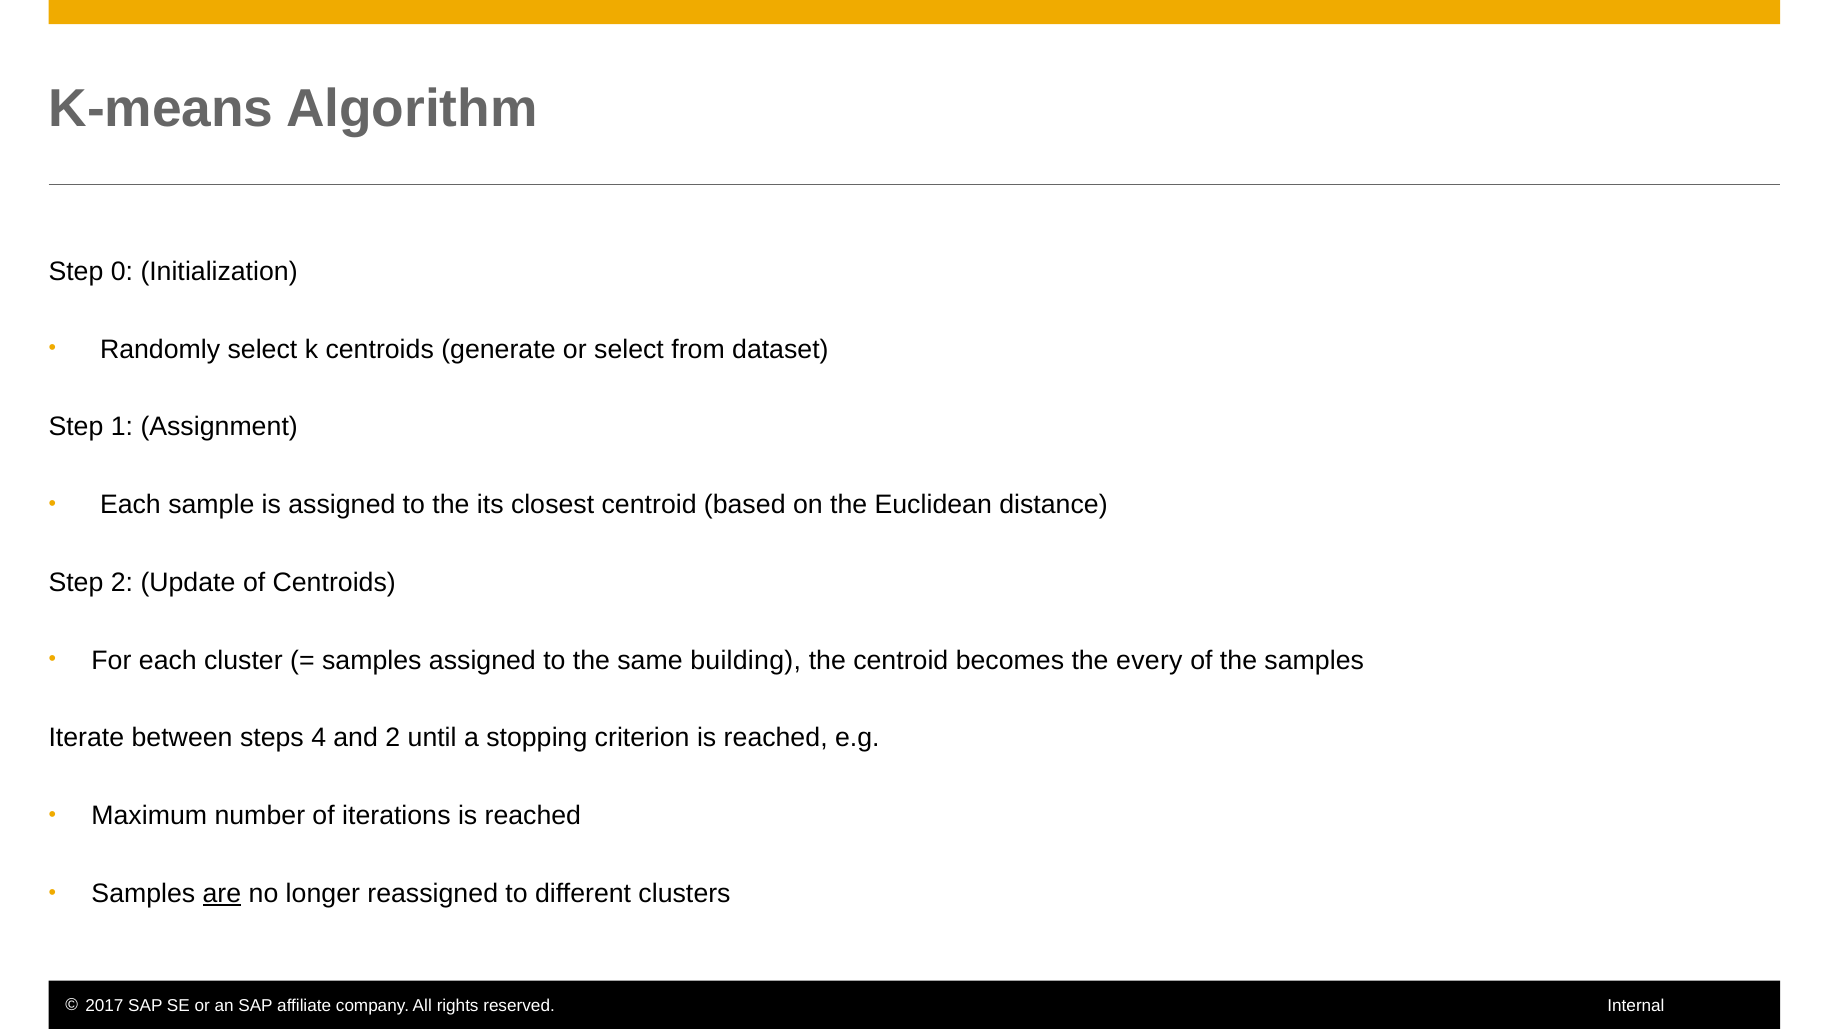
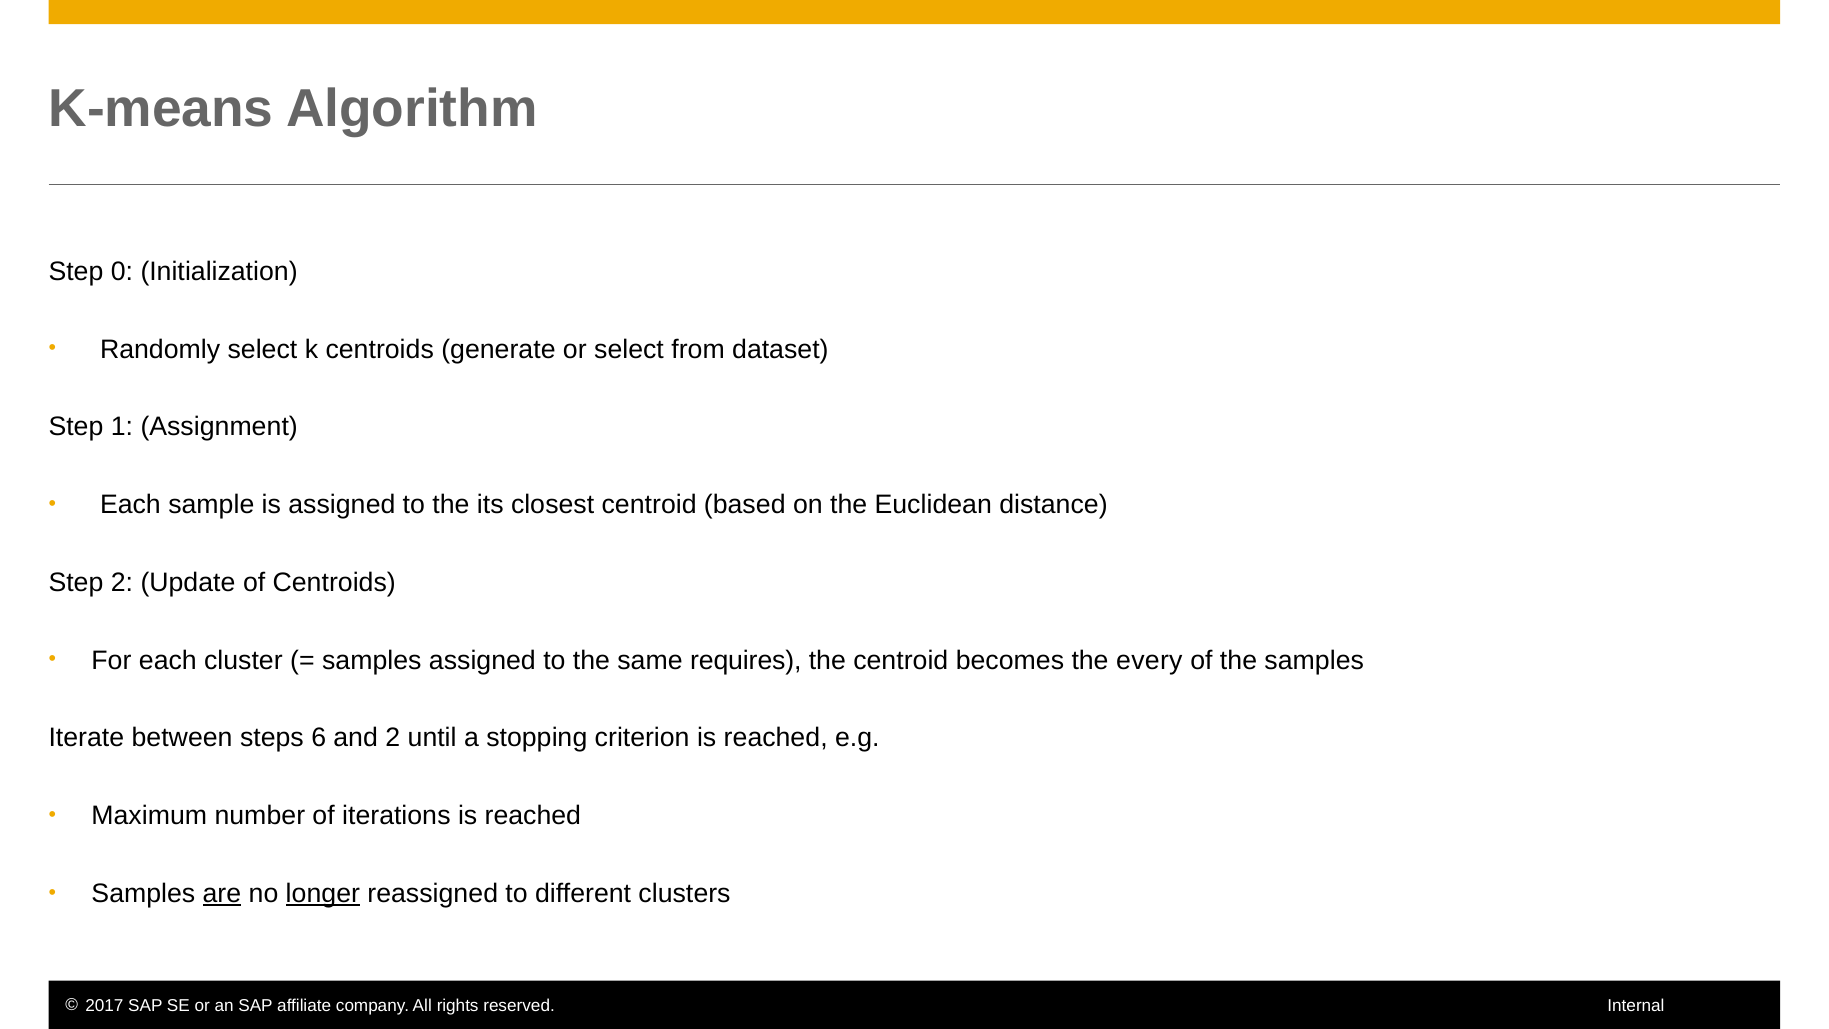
building: building -> requires (746, 660)
4: 4 -> 6 (319, 738)
longer underline: none -> present (323, 893)
